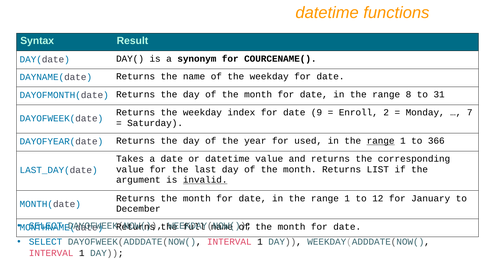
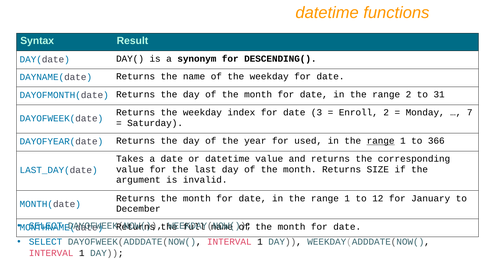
COURCENAME(: COURCENAME( -> DESCENDING( (280, 59)
range 8: 8 -> 2 (408, 95)
9: 9 -> 3 (317, 113)
LIST: LIST -> SIZE (378, 170)
invalid underline: present -> none (205, 180)
